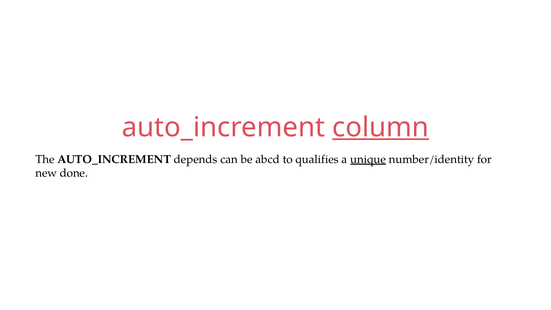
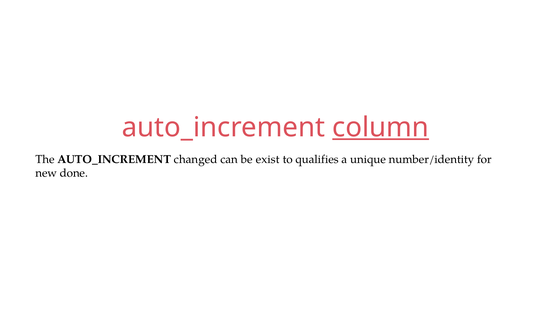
depends: depends -> changed (196, 159)
abcd: abcd -> exist (268, 159)
unique underline: present -> none (368, 159)
